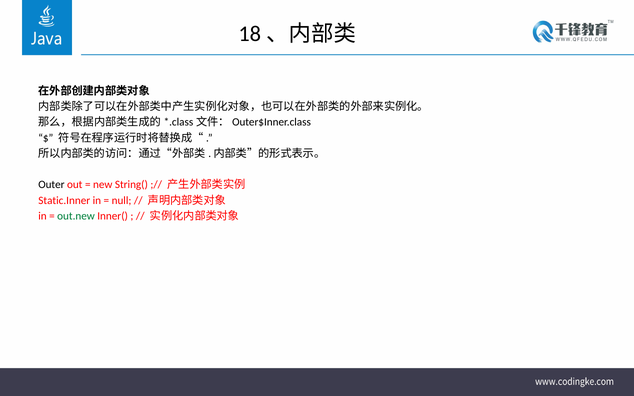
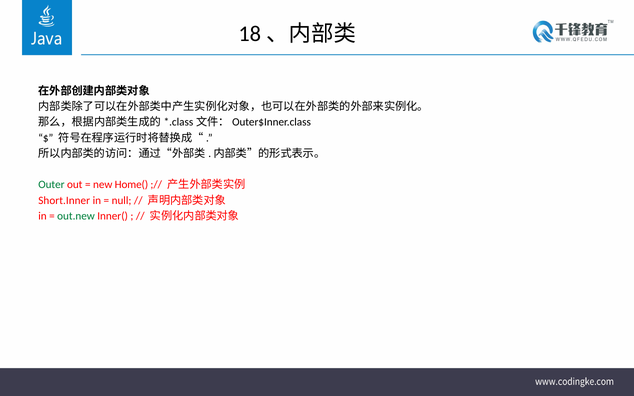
Outer colour: black -> green (51, 185)
String(: String( -> Home( (131, 185)
Static.Inner: Static.Inner -> Short.Inner (64, 201)
